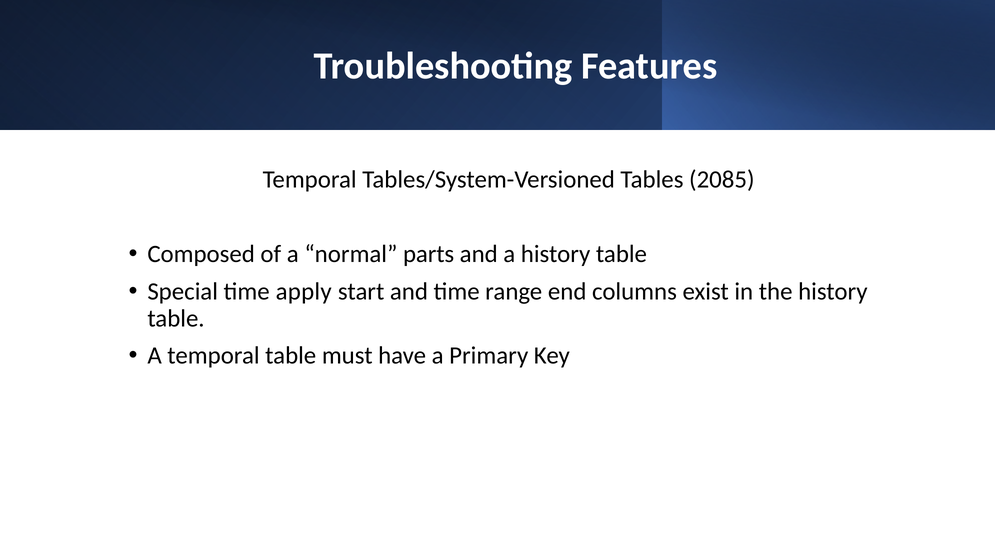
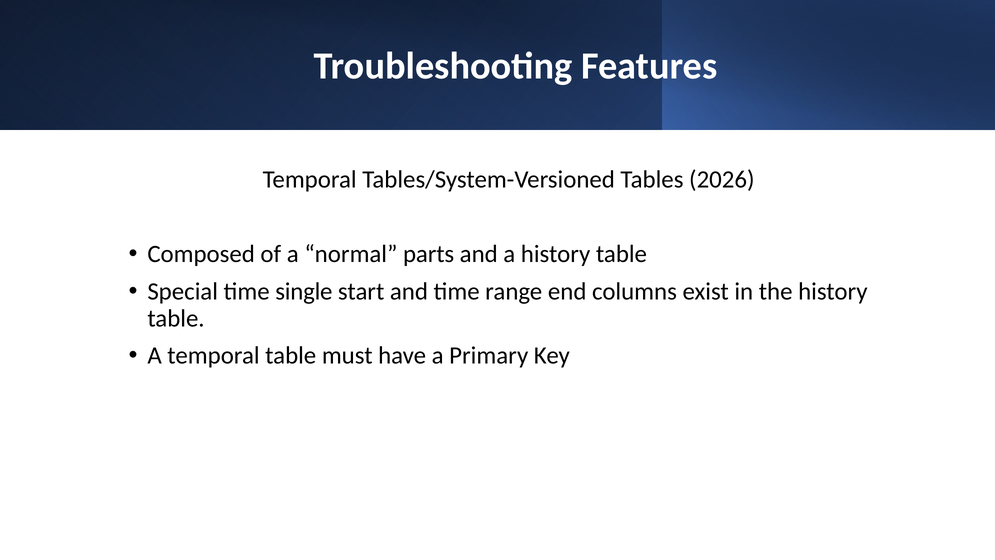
2085: 2085 -> 2026 (722, 180)
apply: apply -> single (304, 291)
